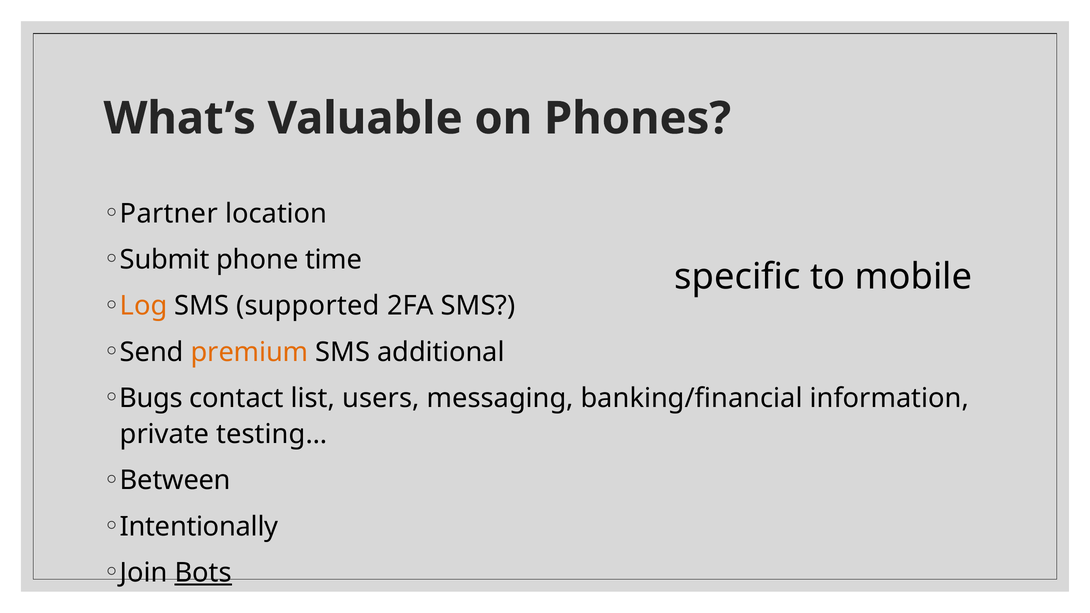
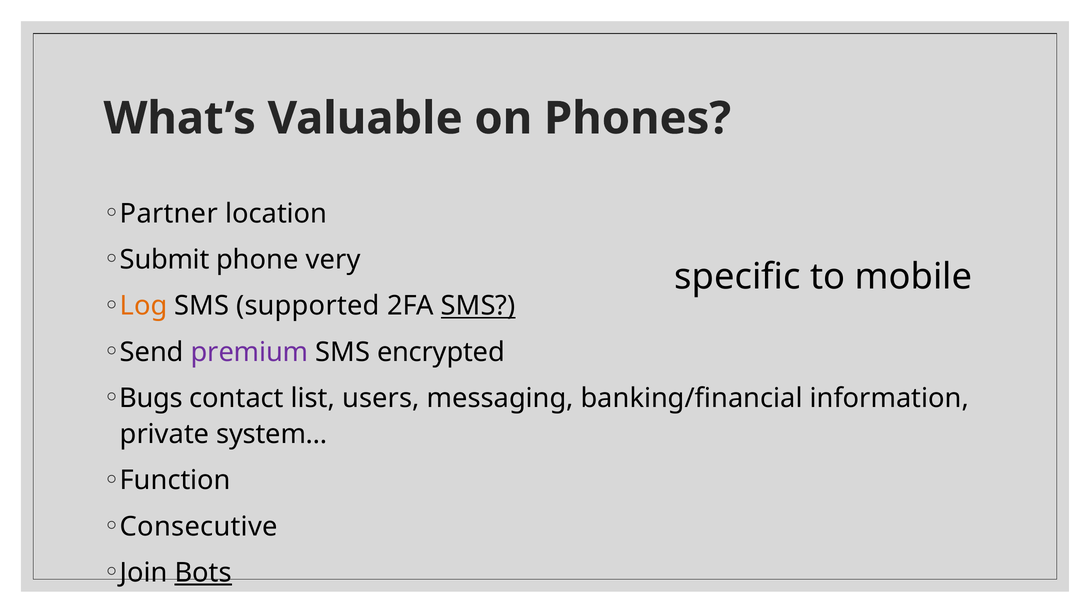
time: time -> very (333, 260)
SMS underline: none -> present (478, 306)
premium colour: orange -> purple (250, 352)
additional: additional -> encrypted (441, 352)
testing…: testing… -> system… (272, 434)
Between: Between -> Function (175, 481)
Intentionally: Intentionally -> Consecutive (199, 527)
